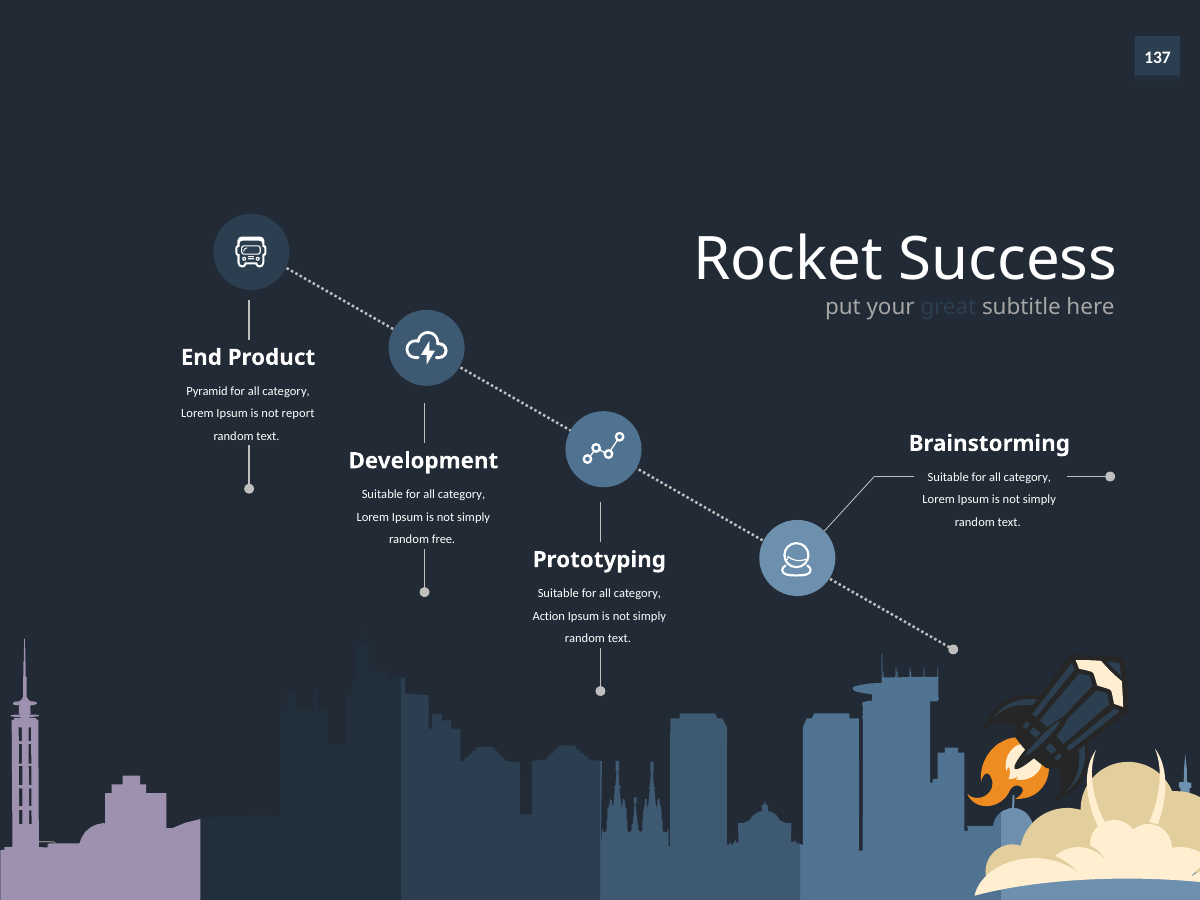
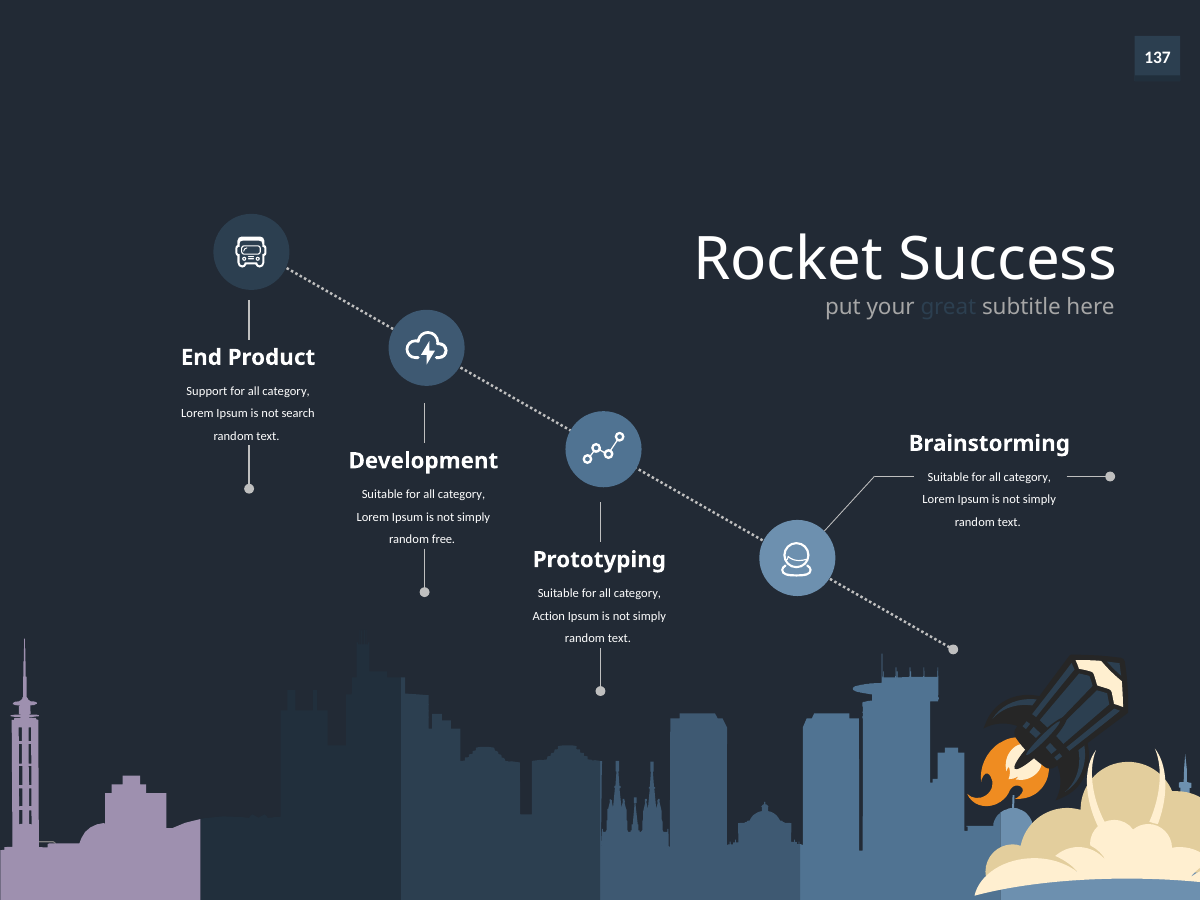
Pyramid: Pyramid -> Support (207, 391)
report: report -> search (298, 414)
